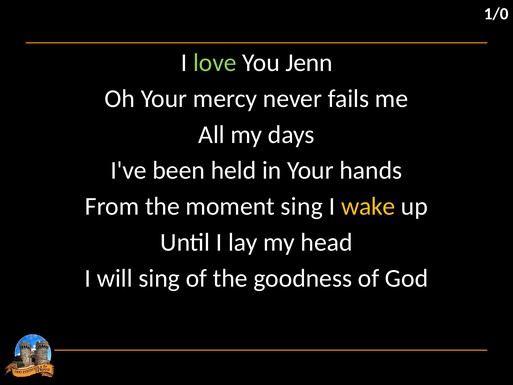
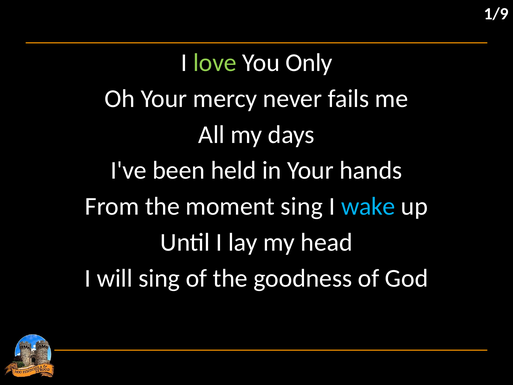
1/0: 1/0 -> 1/9 (496, 14)
Jenn: Jenn -> Only (309, 63)
wake colour: yellow -> light blue (368, 206)
